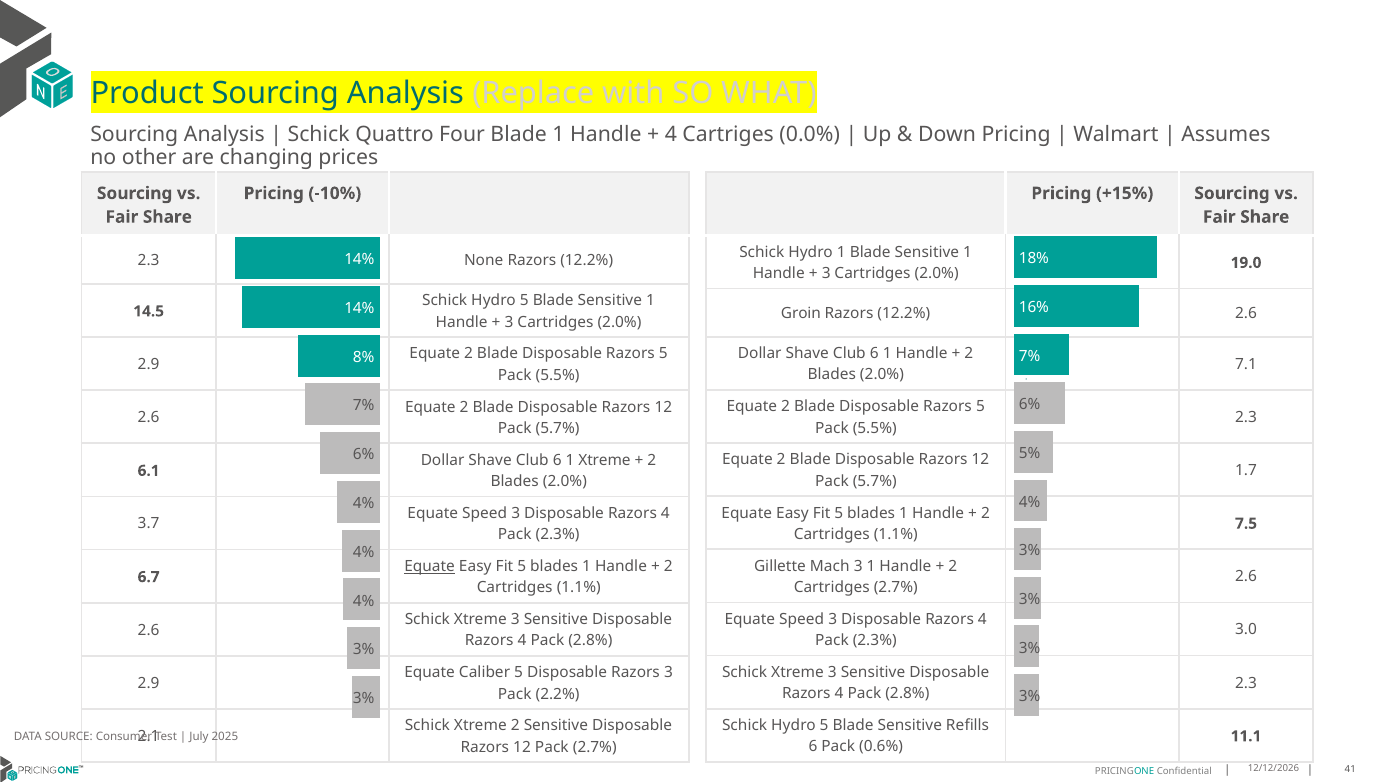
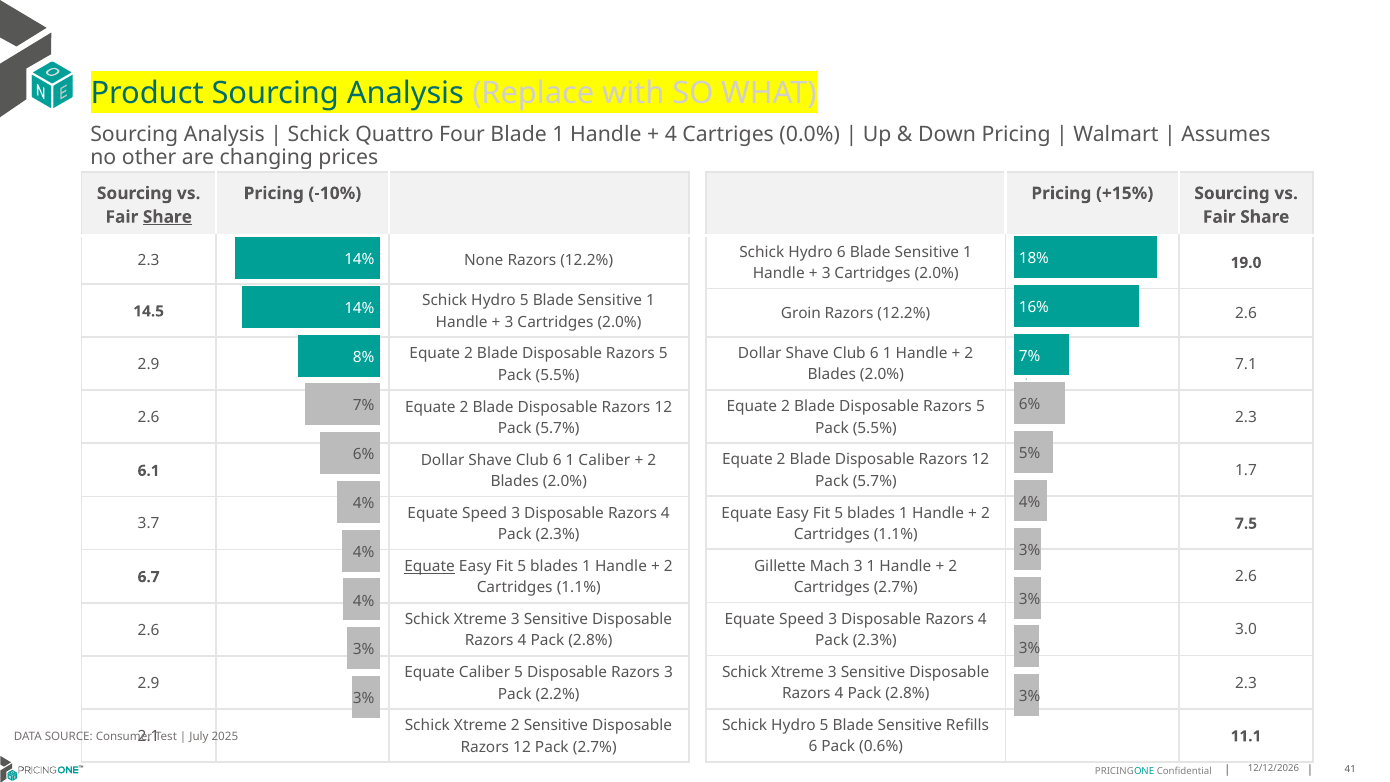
Share underline: none -> present (167, 217)
Hydro 1: 1 -> 6 (841, 252)
1 Xtreme: Xtreme -> Caliber (604, 460)
